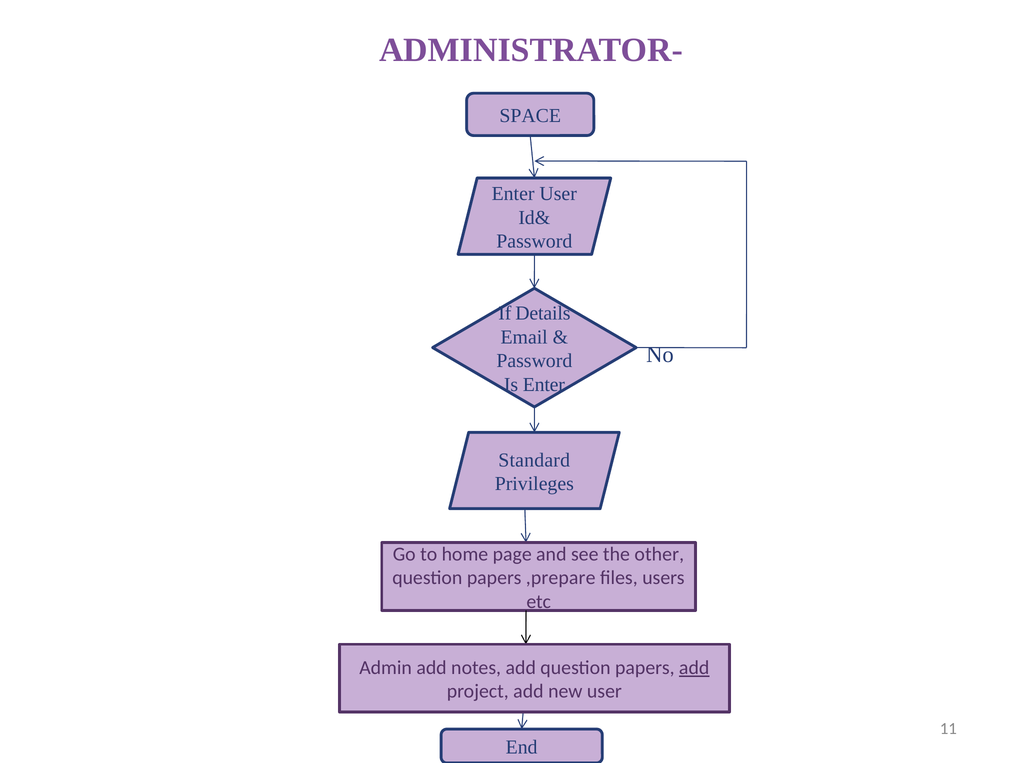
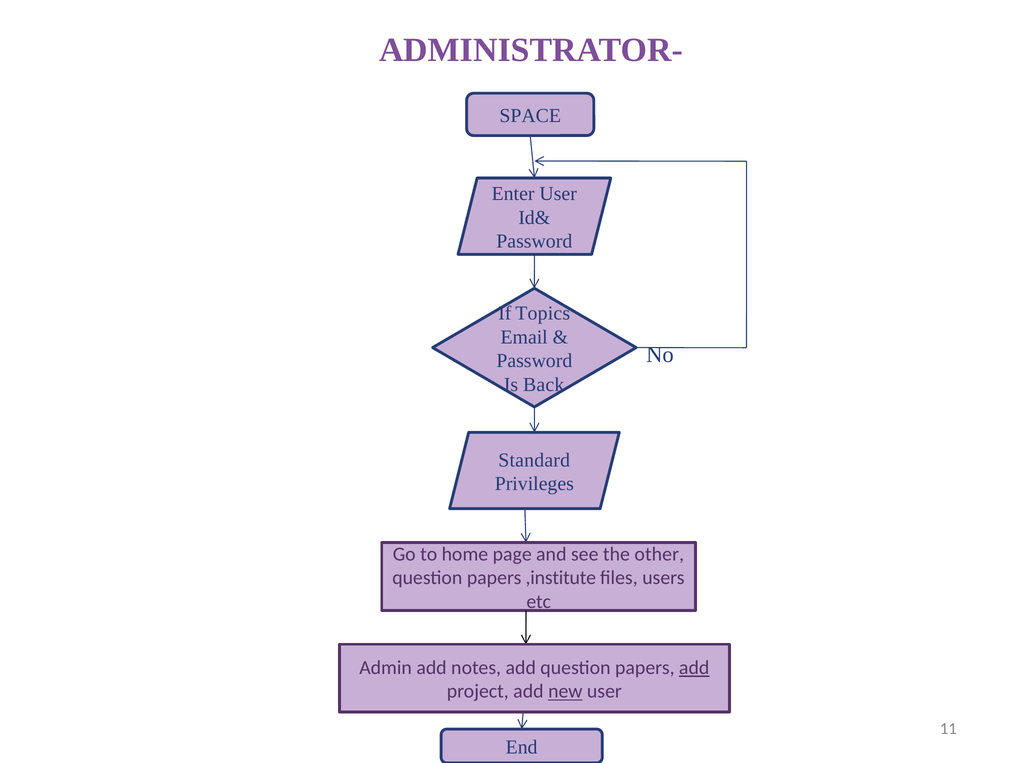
Details: Details -> Topics (543, 314)
Is Enter: Enter -> Back (544, 385)
,prepare: ,prepare -> ,institute (561, 578)
new underline: none -> present (565, 692)
